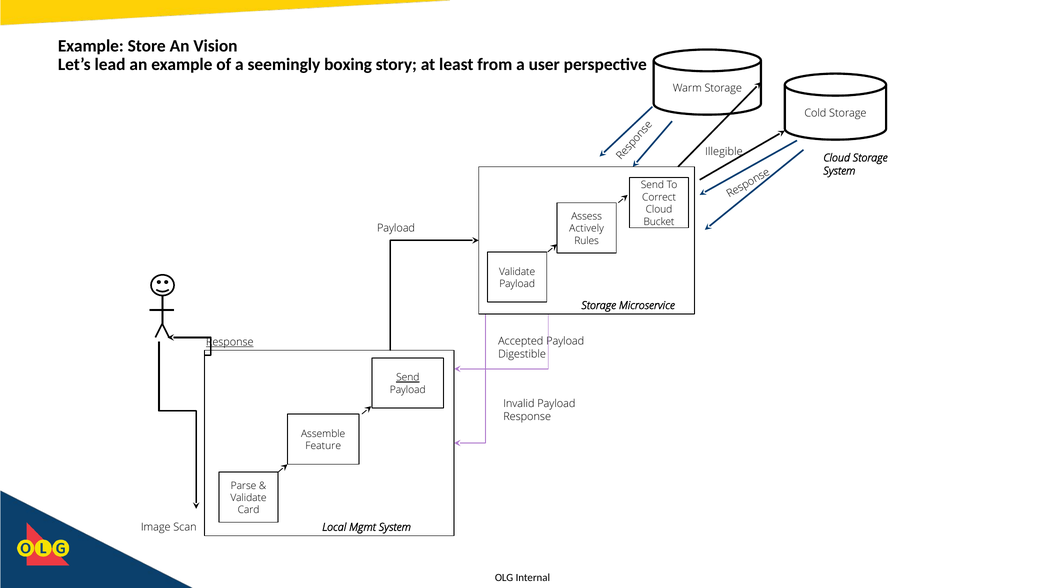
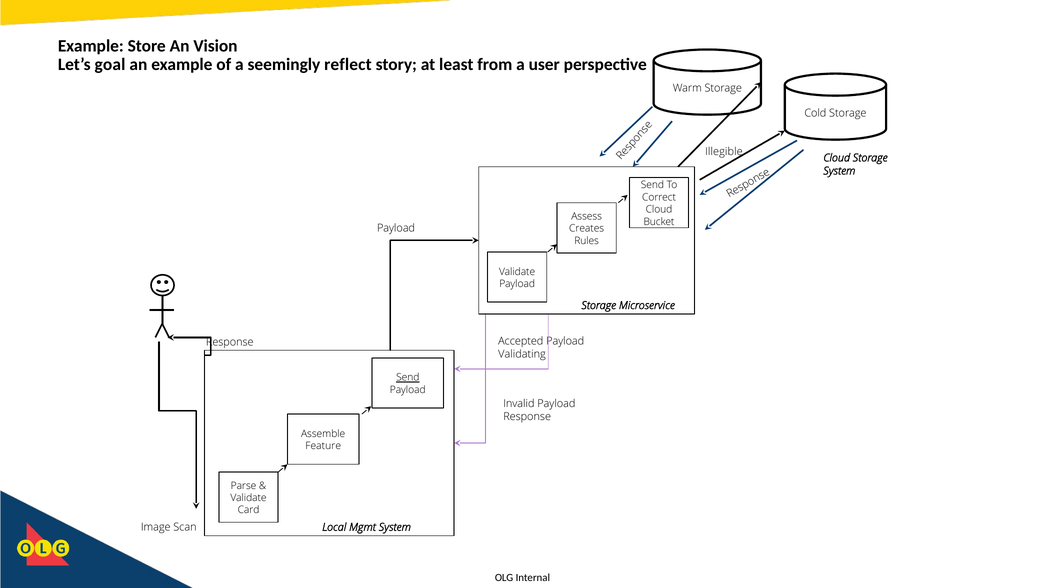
lead: lead -> goal (110, 65)
boxing: boxing -> reflect (348, 65)
Actively: Actively -> Creates (587, 228)
Response underline: present -> none (230, 342)
Digestible: Digestible -> Validating (522, 354)
